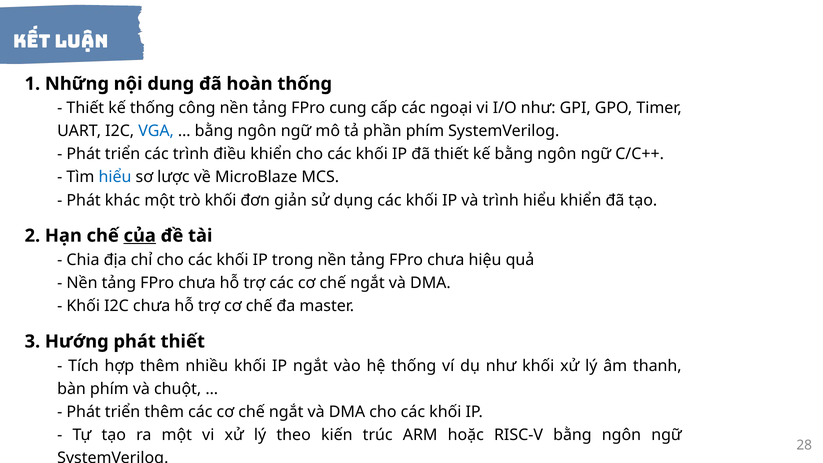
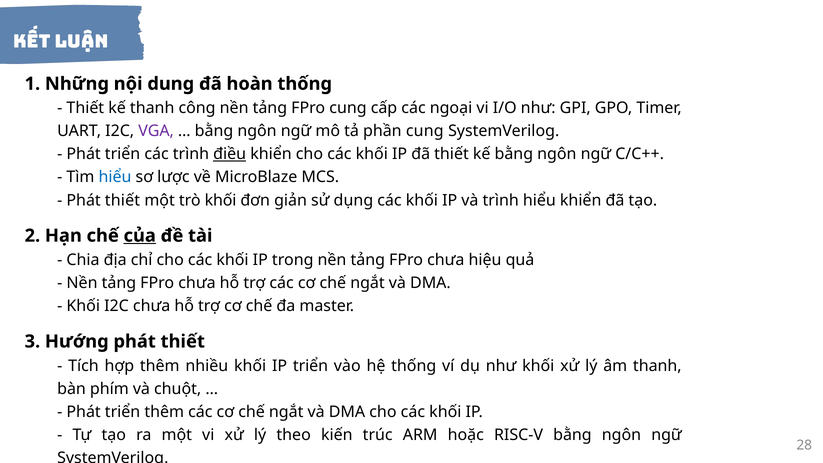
kế thống: thống -> thanh (152, 108)
VGA colour: blue -> purple (156, 131)
phần phím: phím -> cung (425, 131)
điều underline: none -> present (230, 154)
khác: khác -> thiết (122, 200)
IP ngắt: ngắt -> triển (310, 366)
